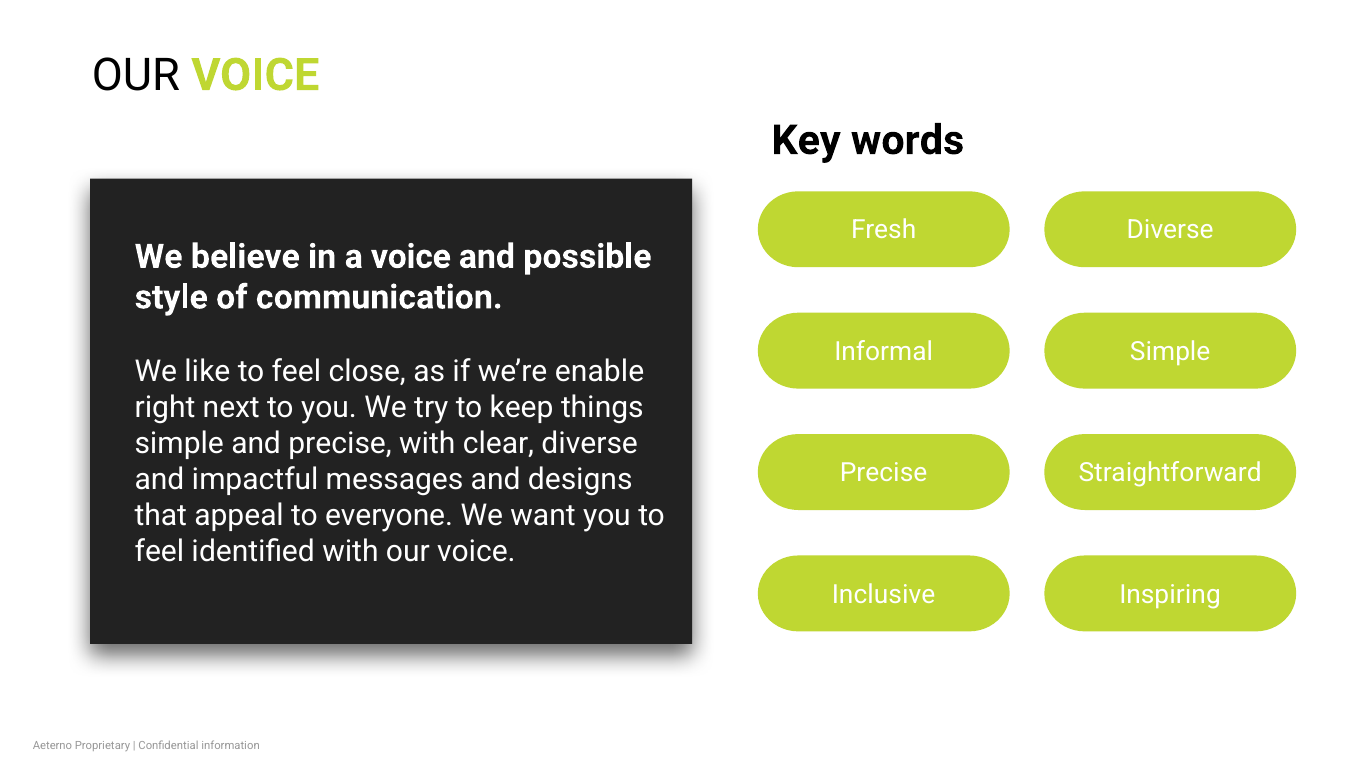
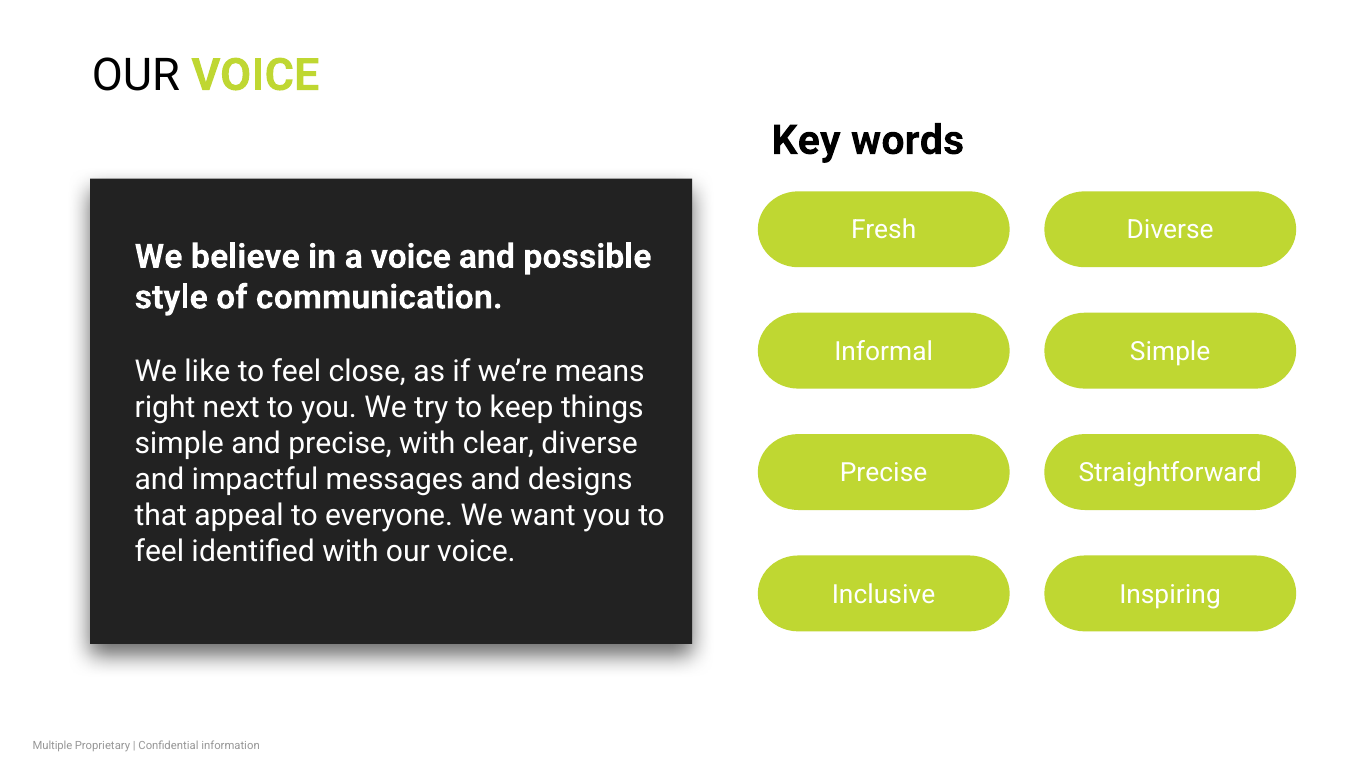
enable: enable -> means (600, 371)
Aeterno: Aeterno -> Multiple (53, 746)
